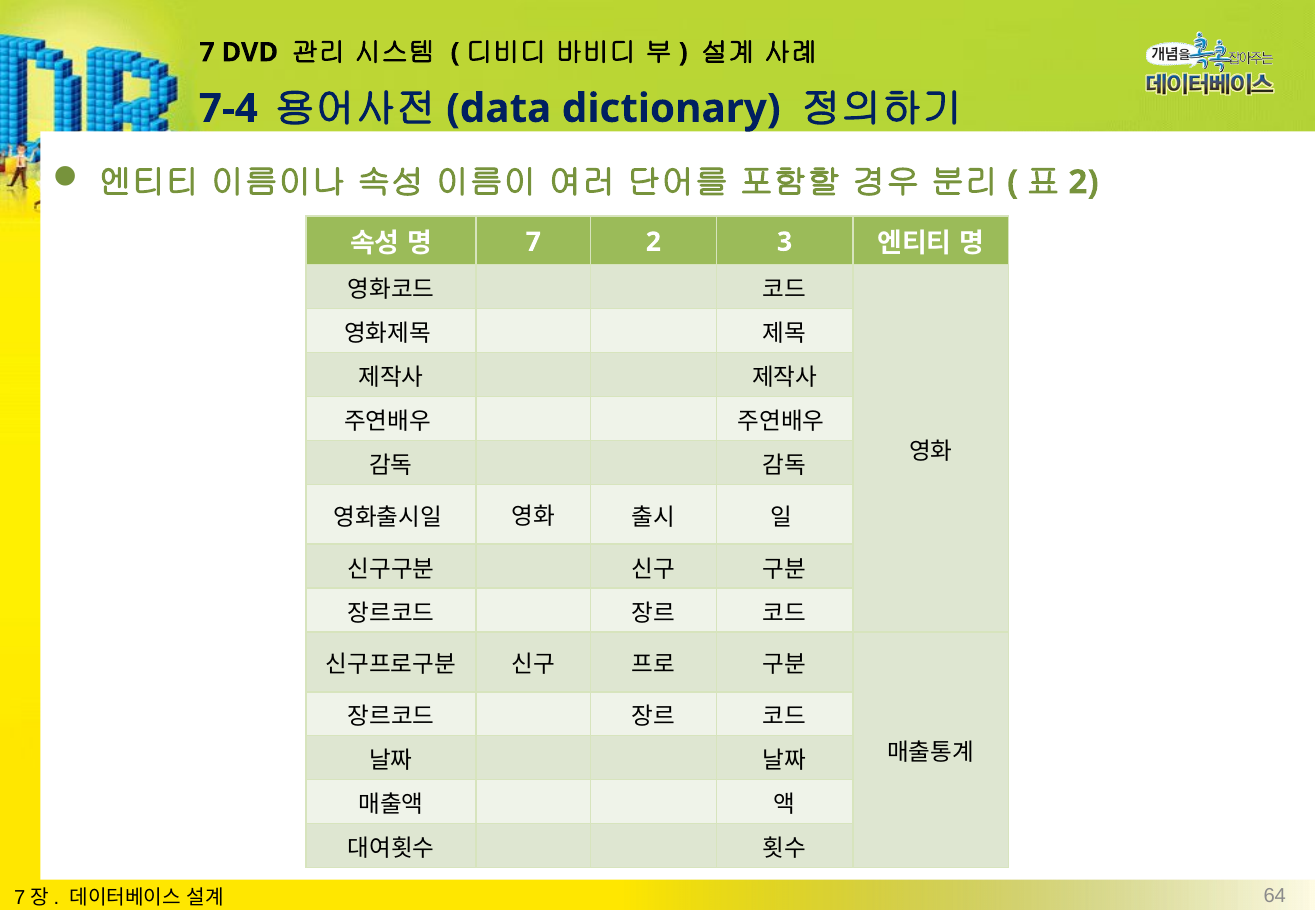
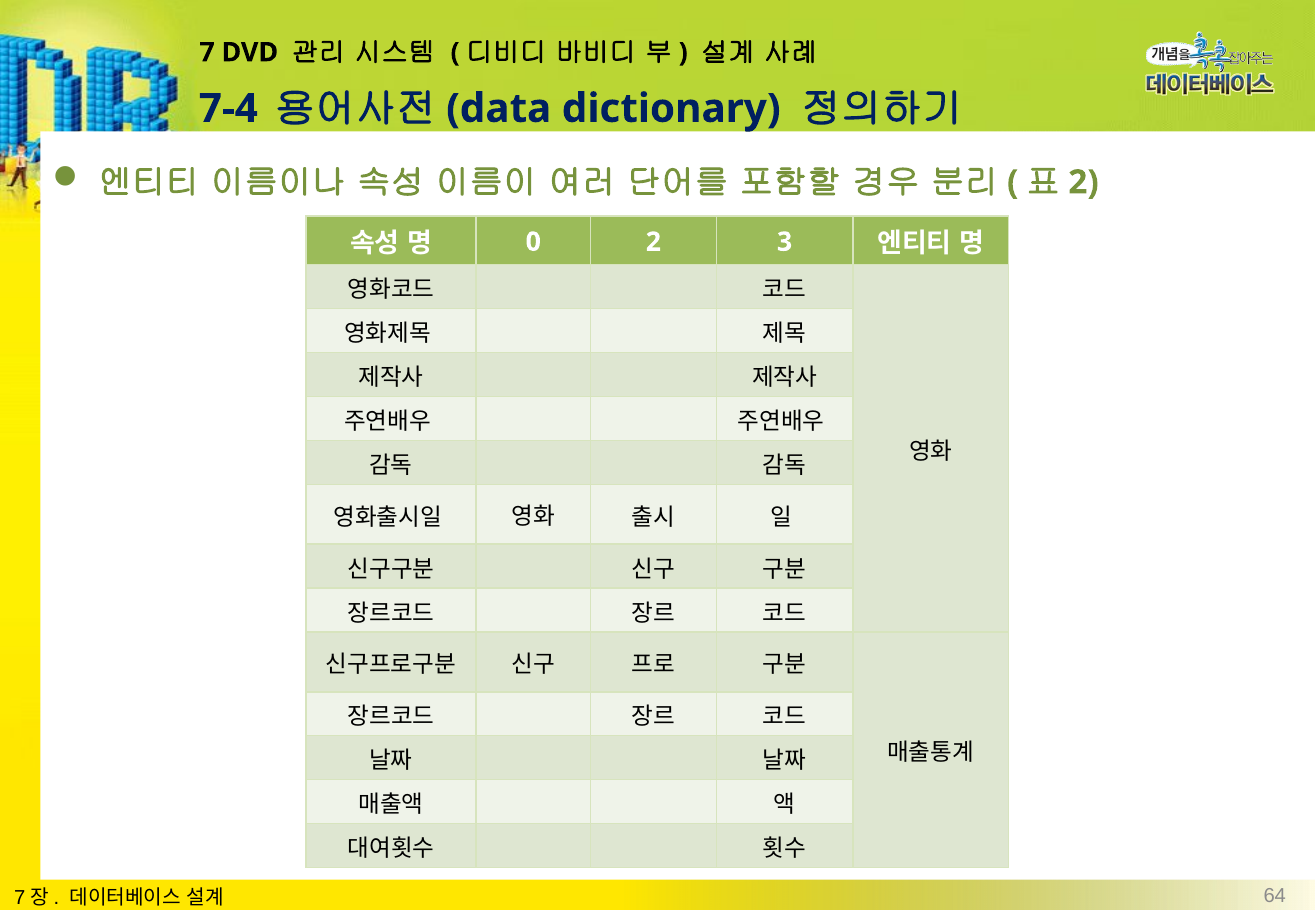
7: 7 -> 0 (533, 242)
